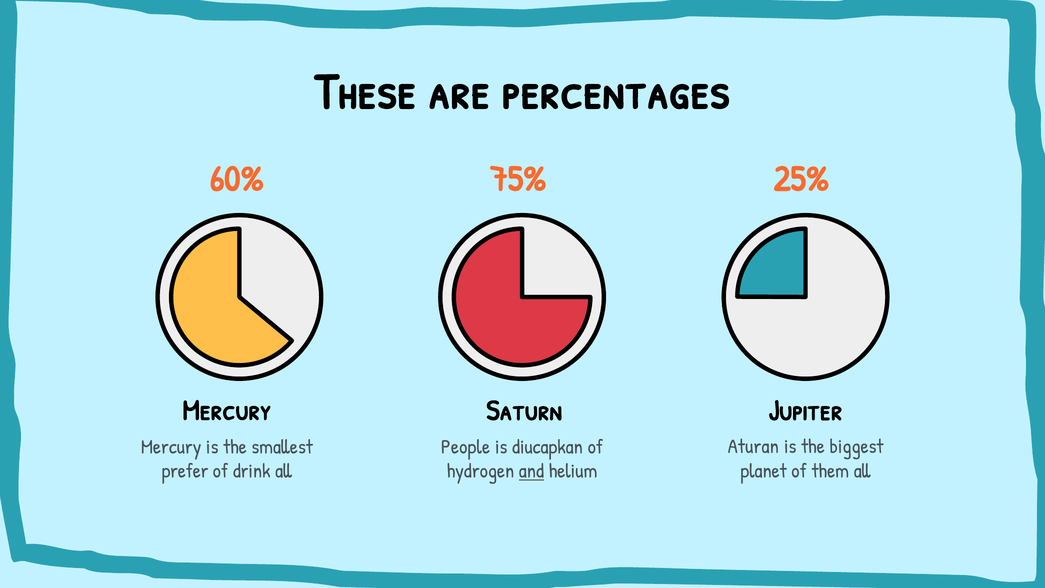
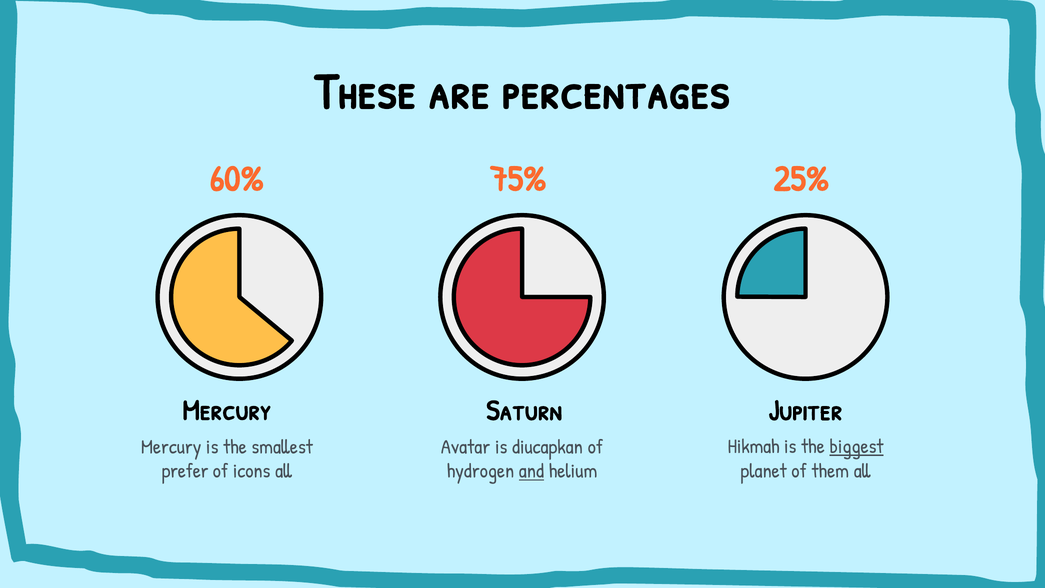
Aturan: Aturan -> Hikmah (754, 446)
biggest underline: none -> present (857, 446)
People: People -> Avatar (466, 447)
drink: drink -> icons (252, 471)
